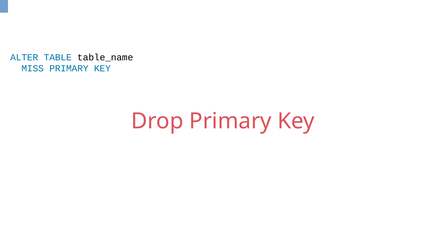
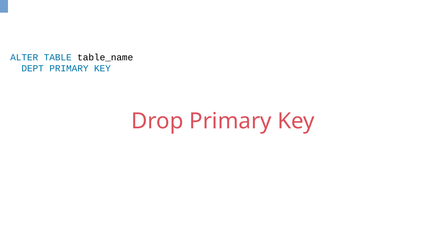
MISS: MISS -> DEPT (33, 69)
